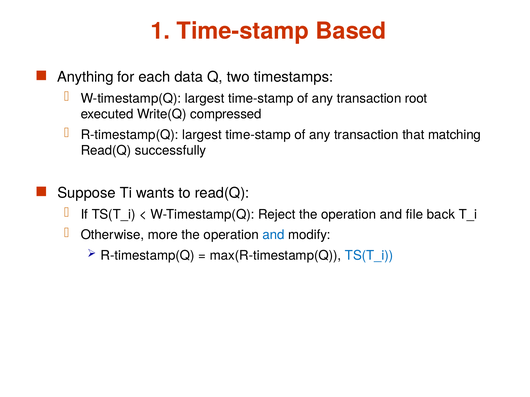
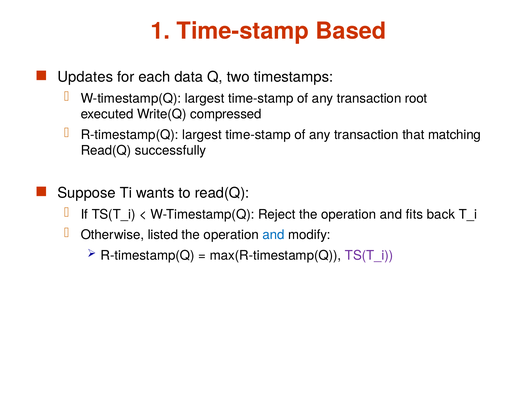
Anything: Anything -> Updates (85, 77)
file: file -> fits (414, 215)
more: more -> listed (163, 235)
TS(T_i colour: blue -> purple (369, 256)
